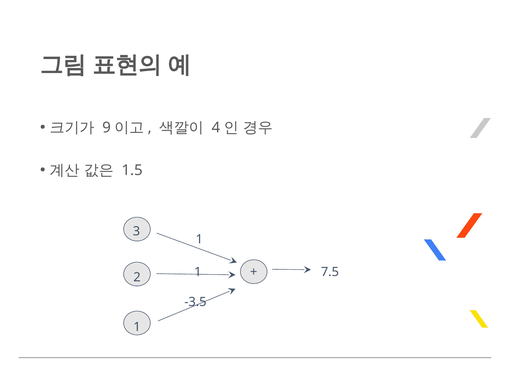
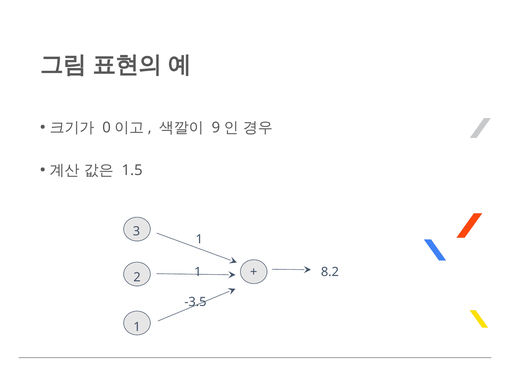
9: 9 -> 0 (107, 128)
4: 4 -> 9 (216, 128)
7.5: 7.5 -> 8.2 (330, 272)
